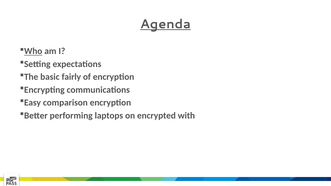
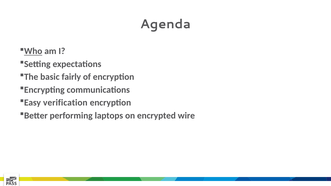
Agenda underline: present -> none (166, 24)
comparison: comparison -> verification (65, 103)
with: with -> wire (186, 116)
